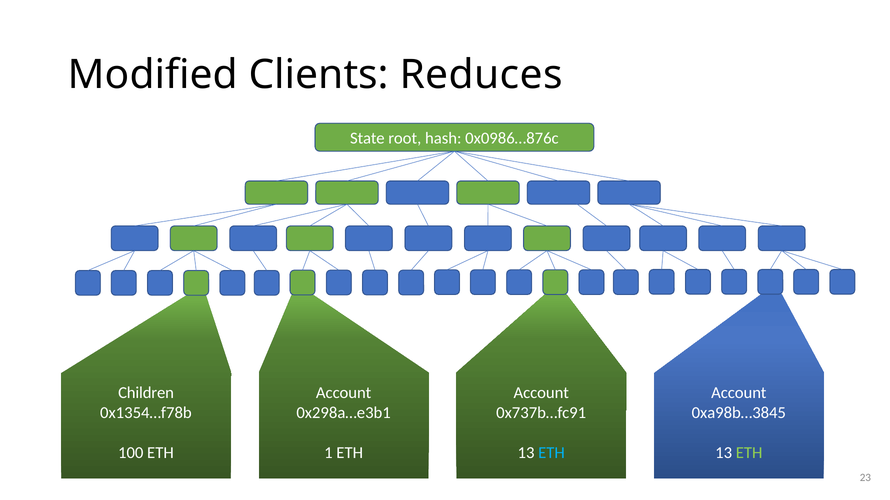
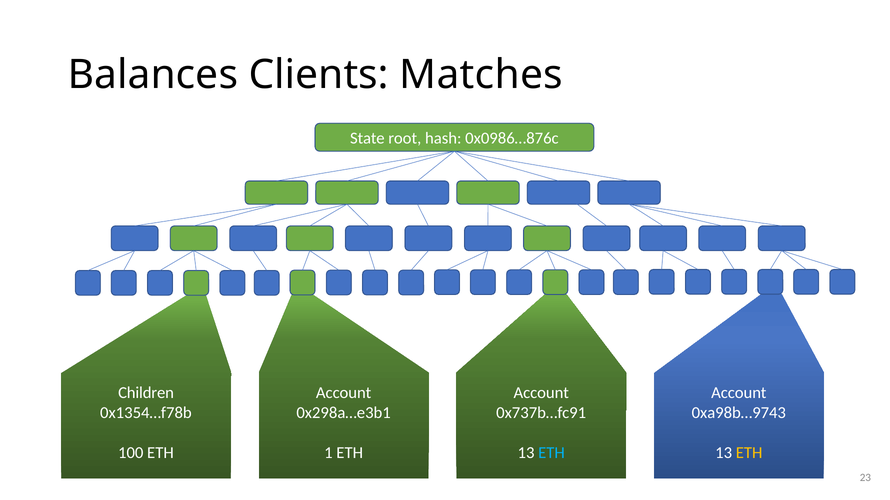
Modified: Modified -> Balances (153, 75)
Reduces: Reduces -> Matches (481, 75)
0xa98b…3845: 0xa98b…3845 -> 0xa98b…9743 (739, 413)
ETH colour: light green -> yellow (749, 453)
